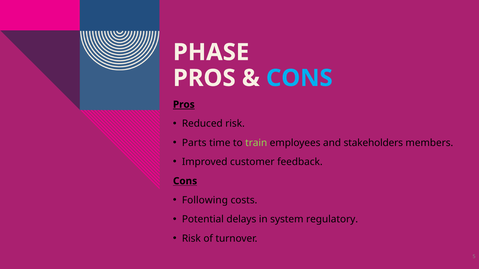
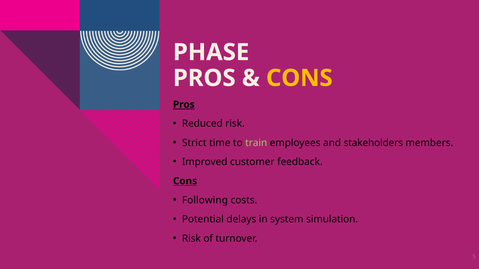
CONS colour: light blue -> yellow (299, 78)
Parts: Parts -> Strict (194, 143)
regulatory: regulatory -> simulation (332, 220)
